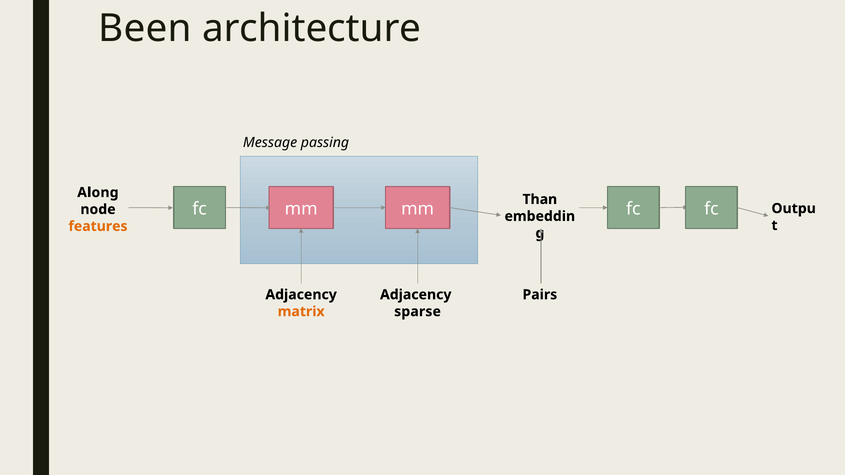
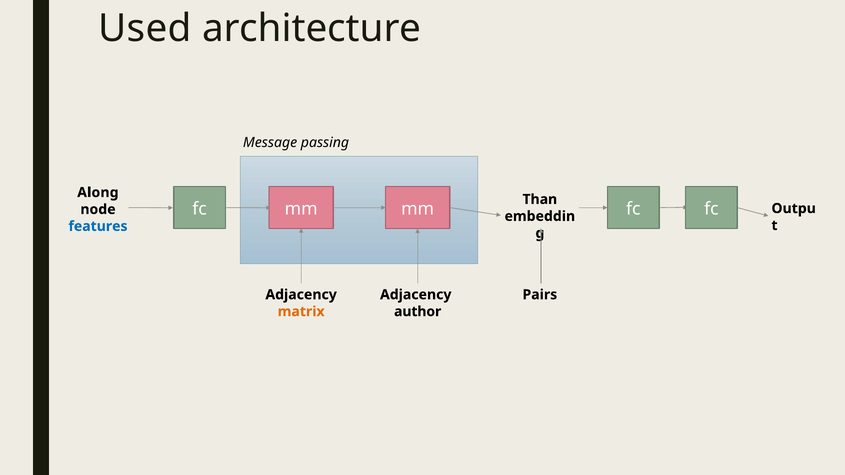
Been: Been -> Used (145, 28)
features colour: orange -> blue (98, 226)
sparse: sparse -> author (418, 312)
